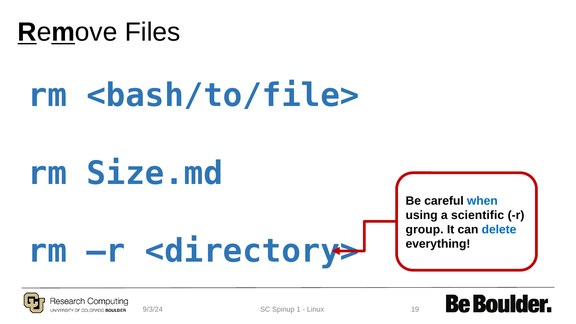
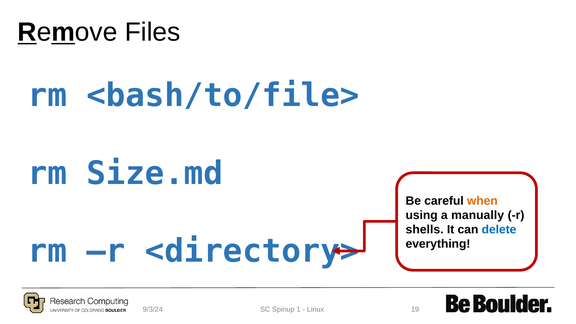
when colour: blue -> orange (482, 201)
scientific: scientific -> manually (478, 215)
group: group -> shells (425, 230)
